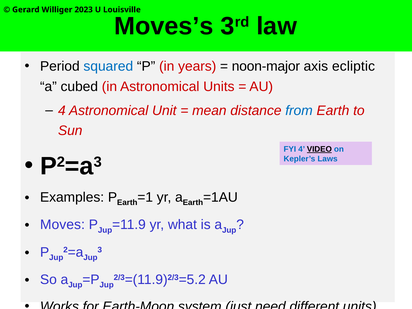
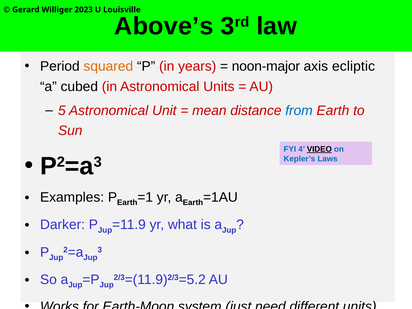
Moves’s: Moves’s -> Above’s (164, 26)
squared colour: blue -> orange (108, 66)
4: 4 -> 5 (62, 111)
Moves: Moves -> Darker (63, 225)
